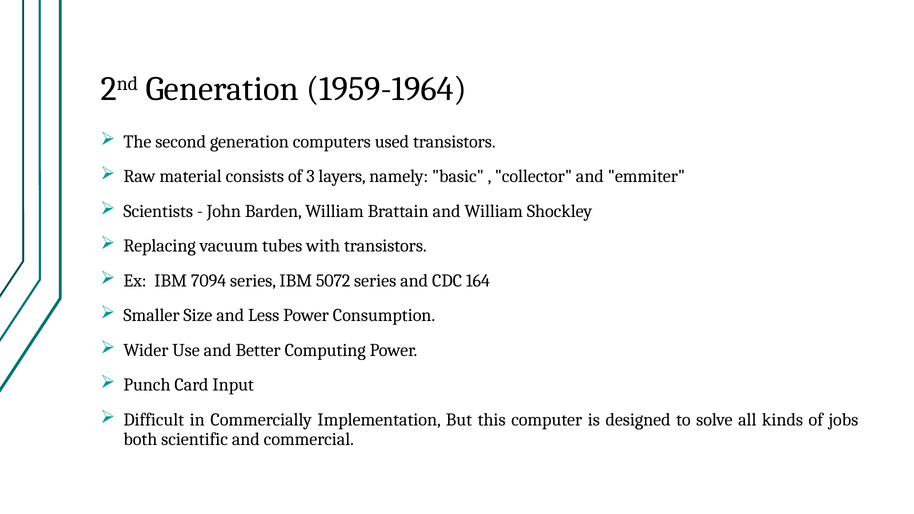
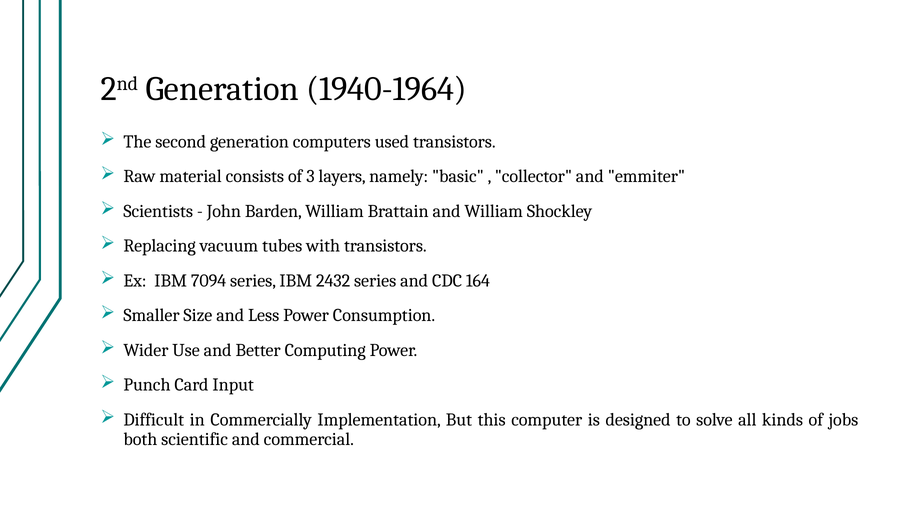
1959-1964: 1959-1964 -> 1940-1964 (387, 89)
5072: 5072 -> 2432 (333, 281)
